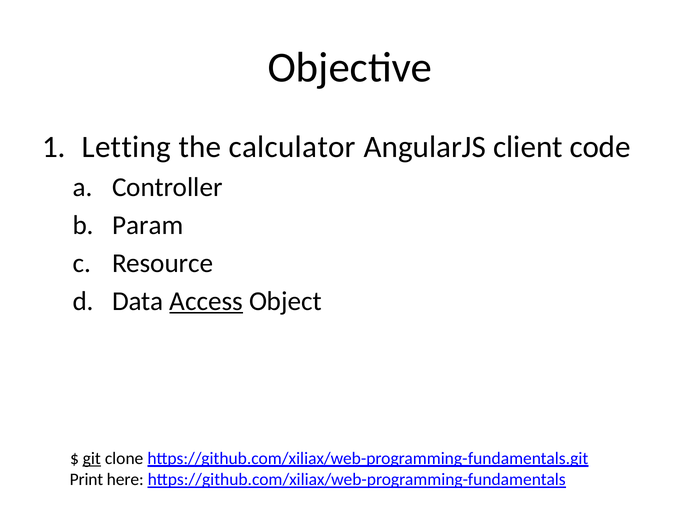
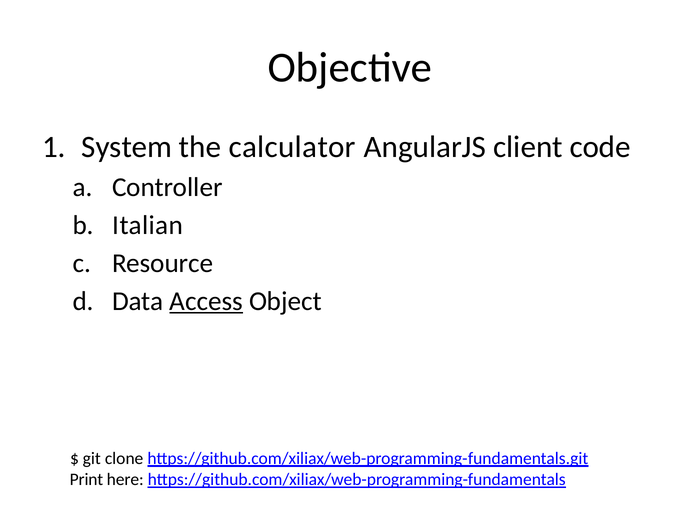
Letting: Letting -> System (127, 147)
Param: Param -> Italian (148, 225)
git underline: present -> none (92, 458)
